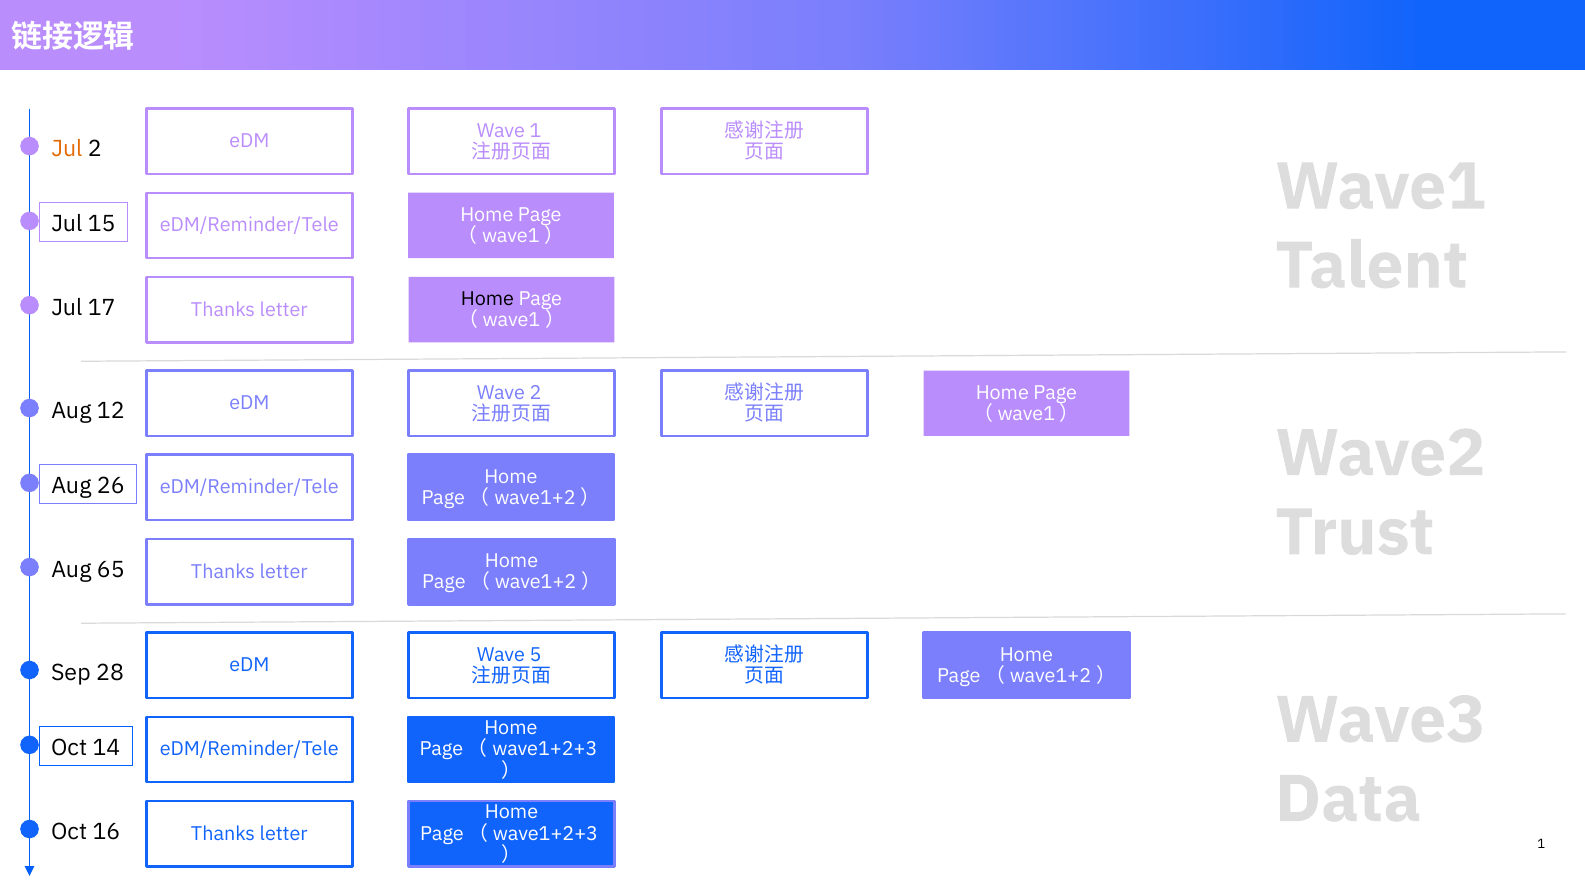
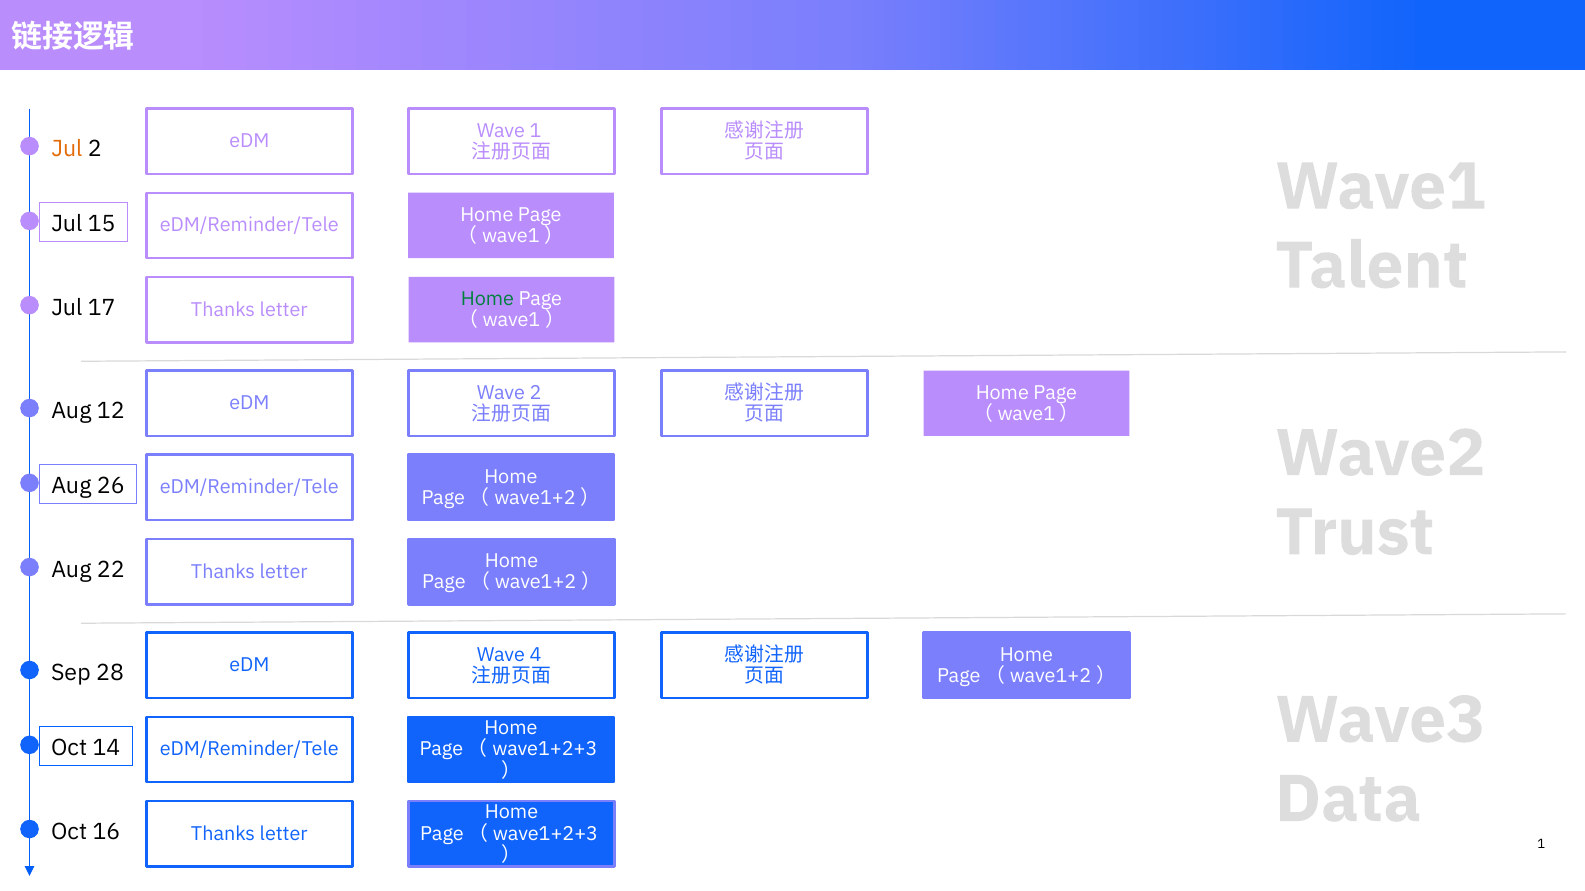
Home colour: black -> green (488, 299)
65: 65 -> 22 (111, 570)
5: 5 -> 4 (536, 655)
